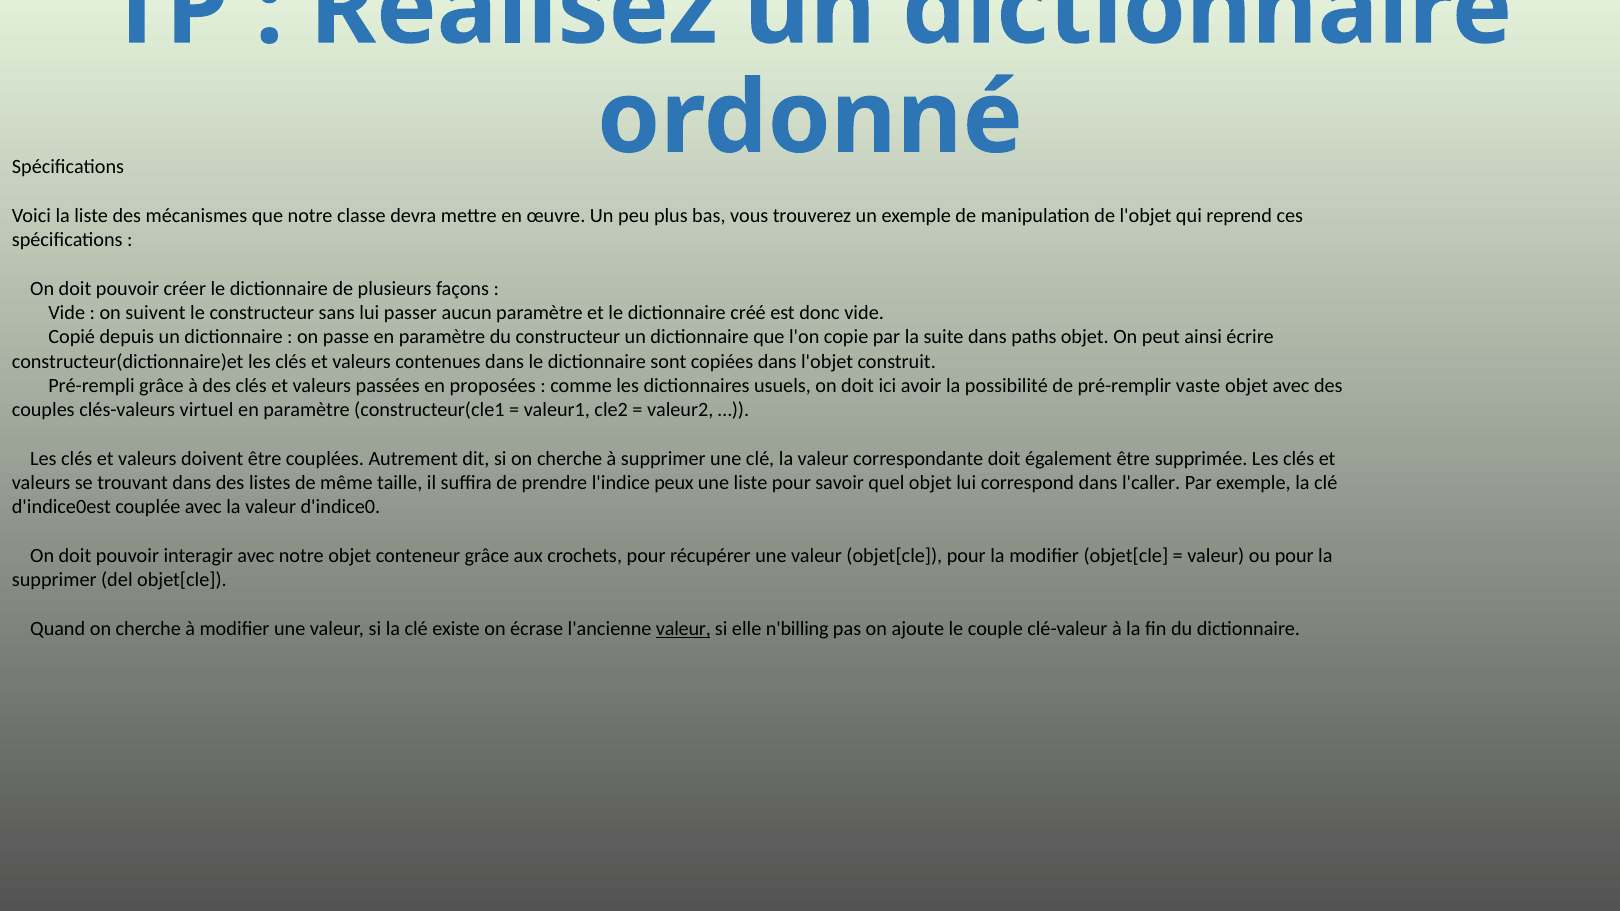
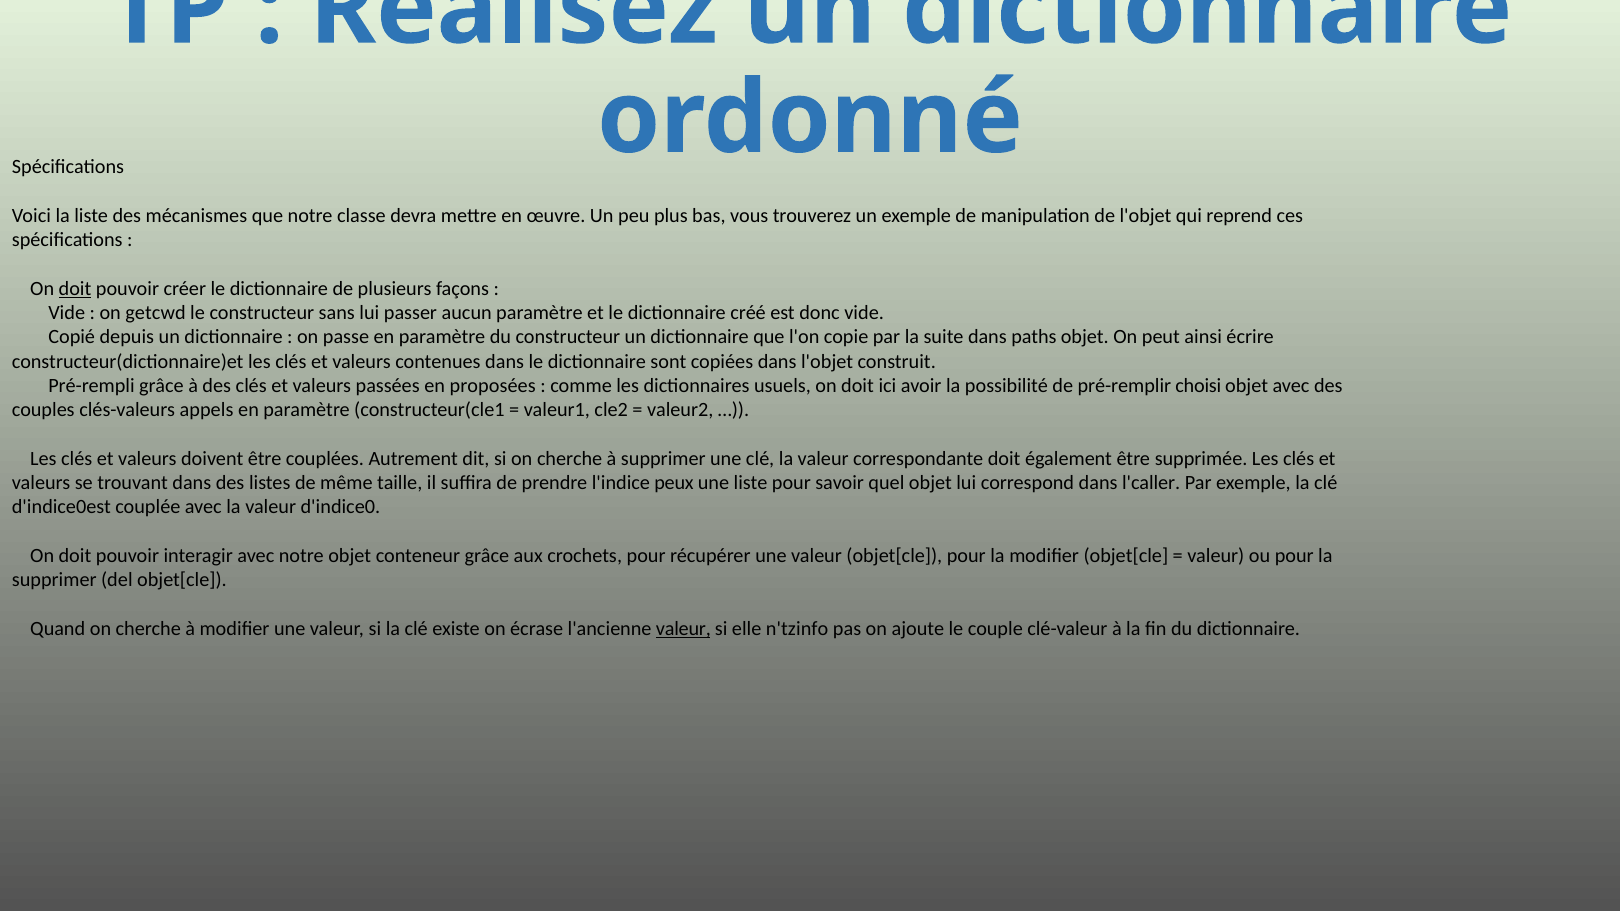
doit underline: none -> present (75, 289)
suivent: suivent -> getcwd (156, 313)
vaste: vaste -> choisi (1198, 386)
virtuel: virtuel -> appels (207, 410)
n'billing: n'billing -> n'tzinfo (797, 629)
